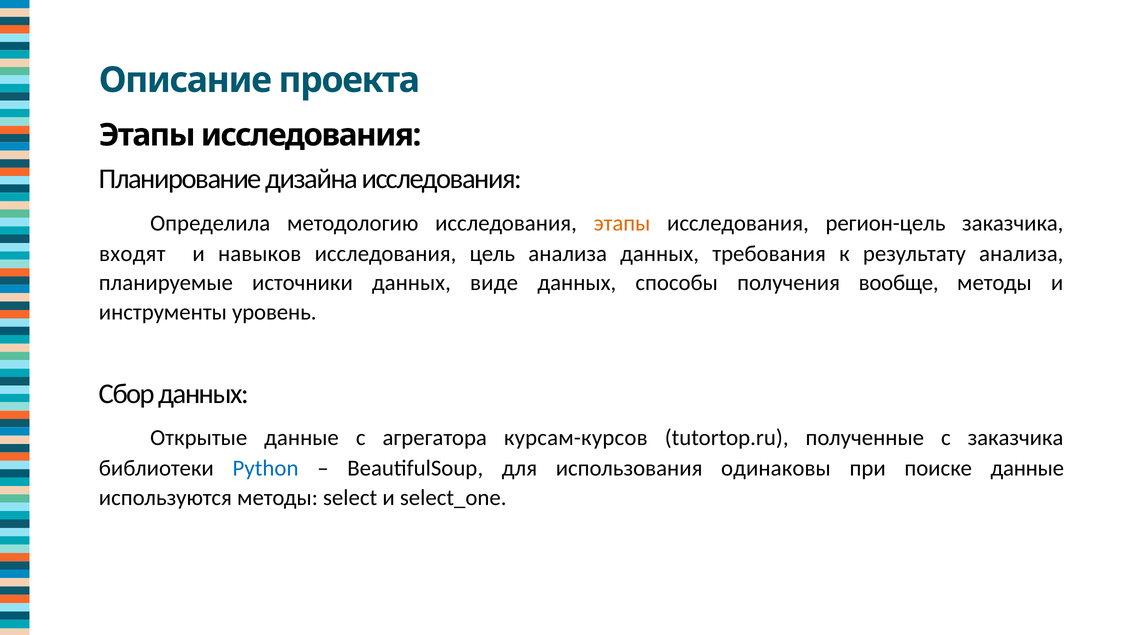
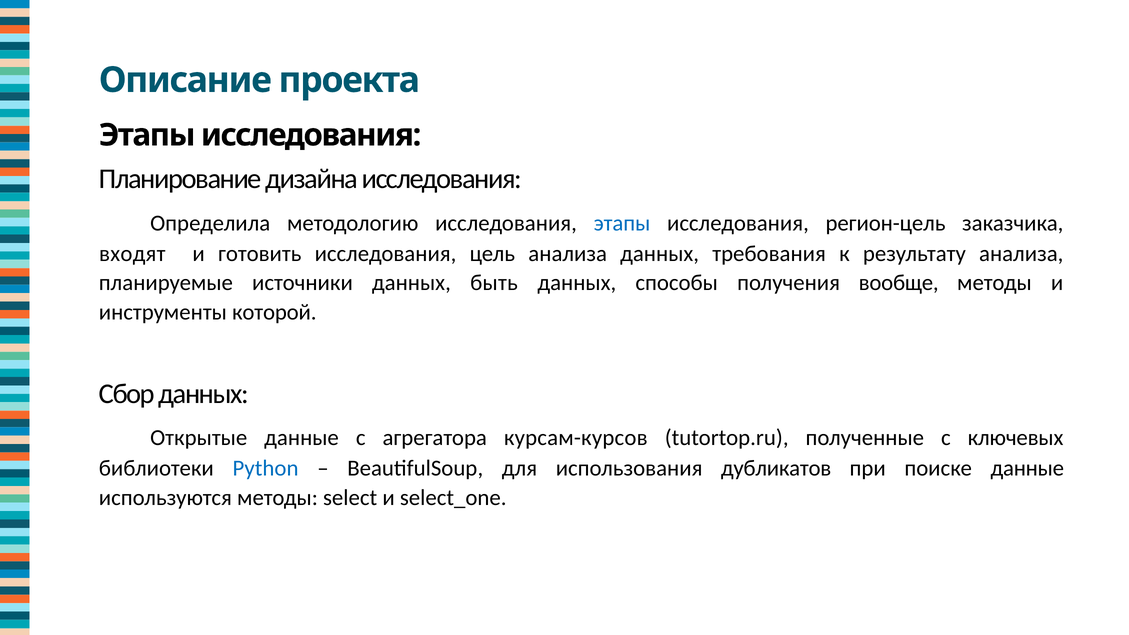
этапы colour: orange -> blue (622, 223)
навыков: навыков -> готовить (260, 254)
виде: виде -> быть (494, 283)
уровень: уровень -> которой (274, 312)
с заказчика: заказчика -> ключевых (1016, 438)
одинаковы: одинаковы -> дубликатов (776, 468)
